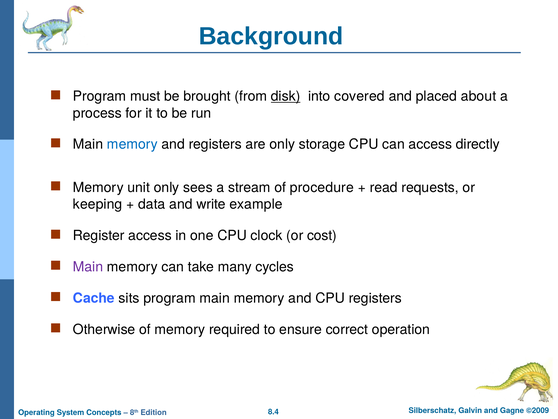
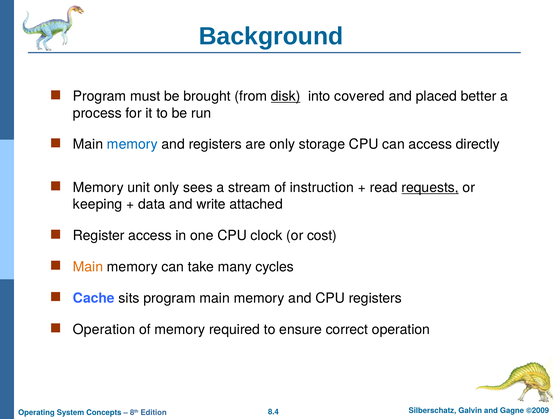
about: about -> better (479, 96)
procedure: procedure -> instruction (322, 187)
requests underline: none -> present (430, 187)
example: example -> attached (256, 204)
Main colour: purple -> orange (88, 267)
Otherwise: Otherwise -> Operation (104, 329)
